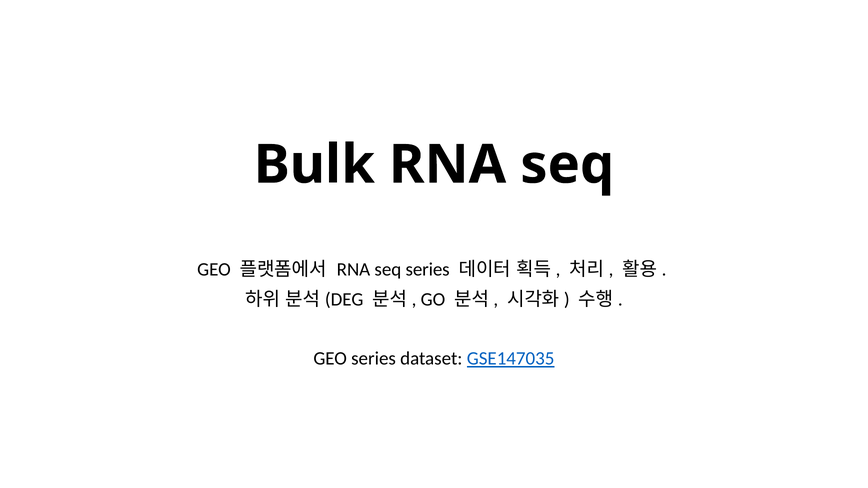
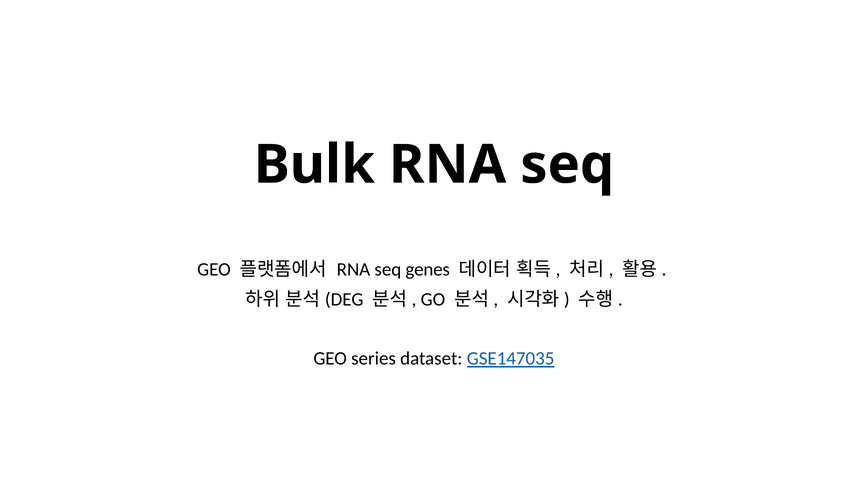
seq series: series -> genes (428, 270)
